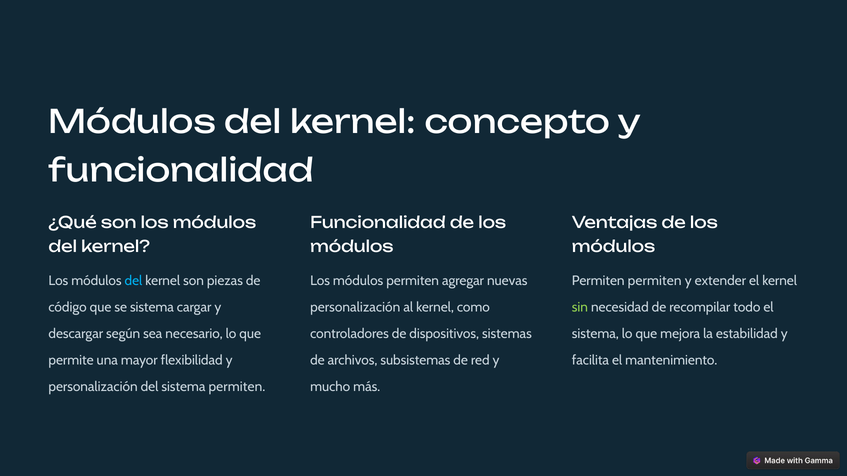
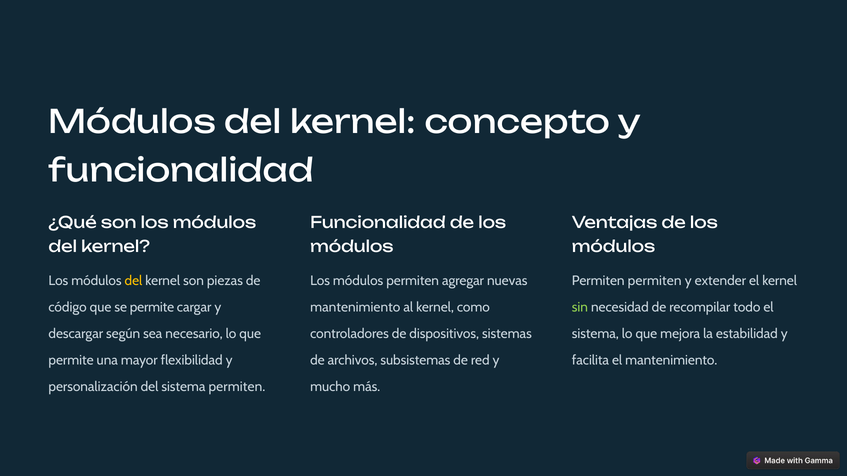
del colour: light blue -> yellow (133, 281)
se sistema: sistema -> permite (152, 308)
personalización: personalización -> mantenimiento (355, 308)
